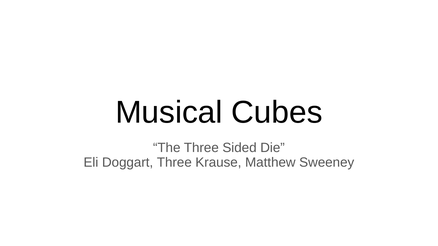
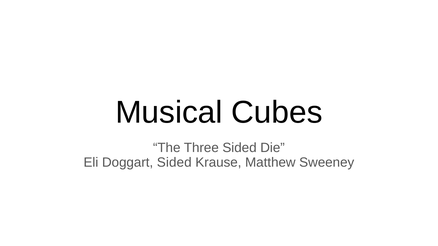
Doggart Three: Three -> Sided (174, 163)
